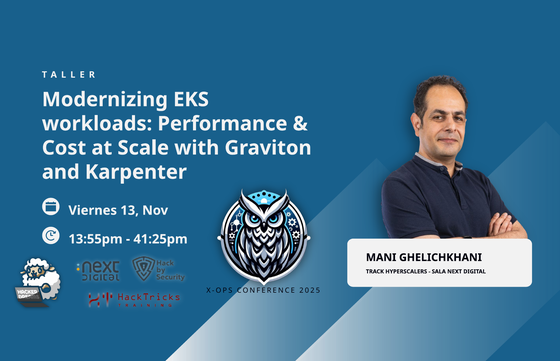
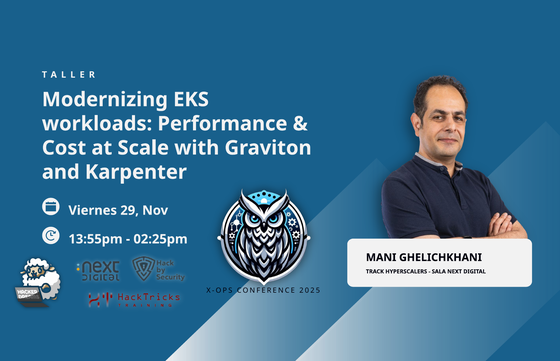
13: 13 -> 29 (130, 210)
41:25pm: 41:25pm -> 02:25pm (161, 239)
